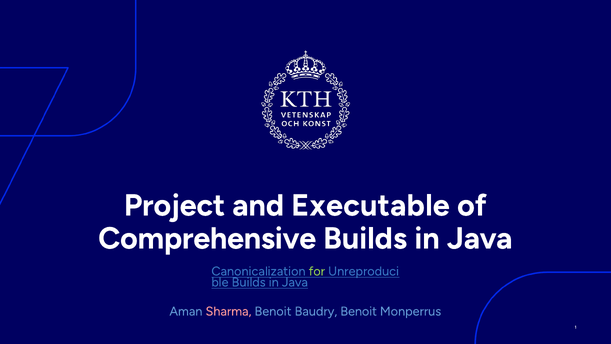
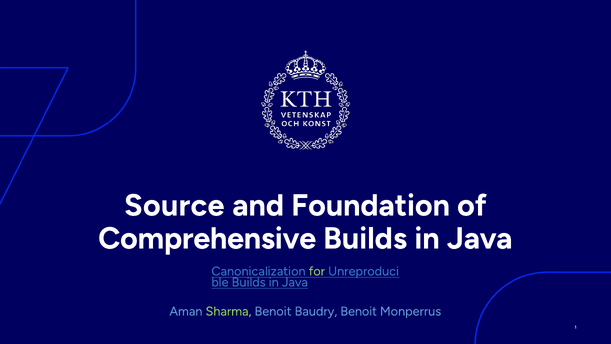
Project: Project -> Source (174, 205)
Executable: Executable -> Foundation (371, 205)
Sharma colour: pink -> light green (228, 311)
